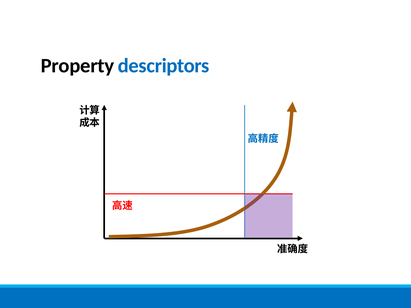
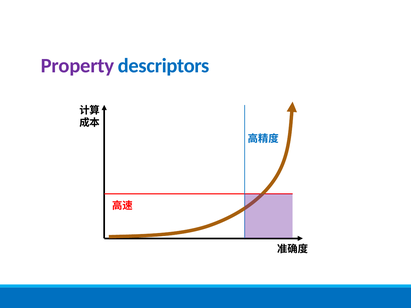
Property colour: black -> purple (77, 66)
